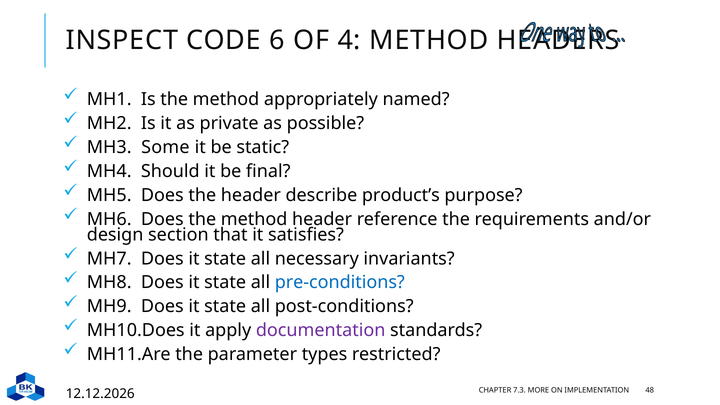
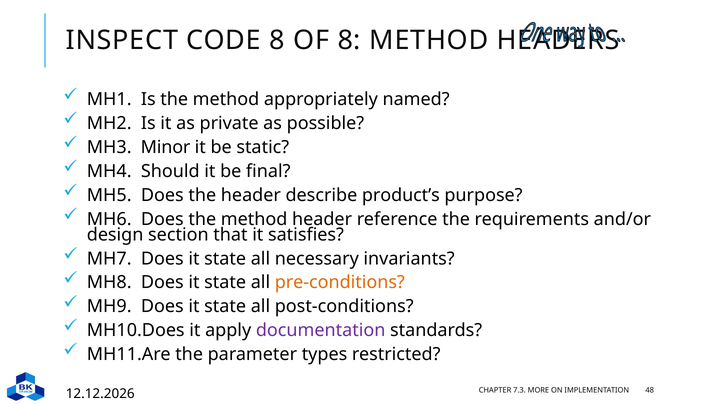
CODE 6: 6 -> 8 (277, 40)
OF 4: 4 -> 8 (349, 40)
Some: Some -> Minor (166, 147)
pre-conditions colour: blue -> orange (340, 283)
